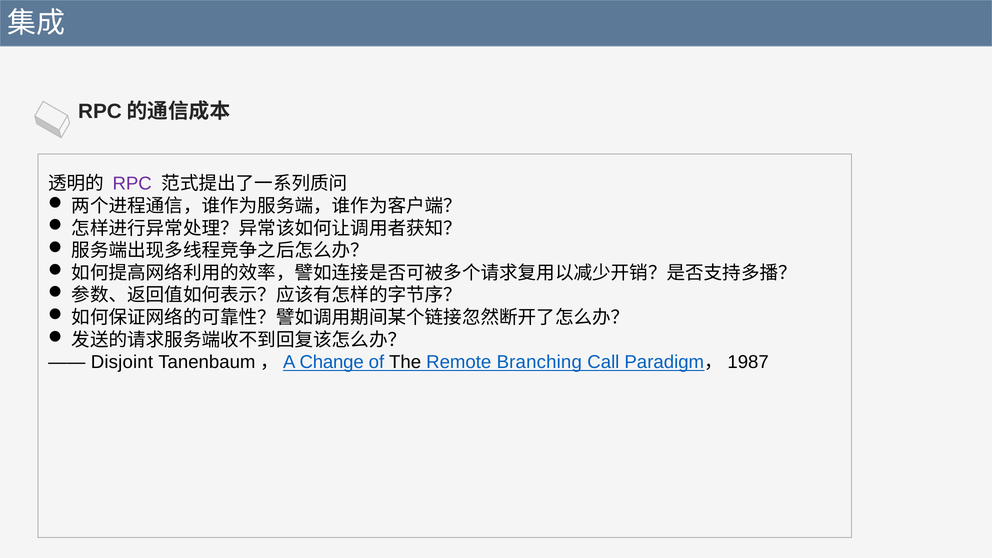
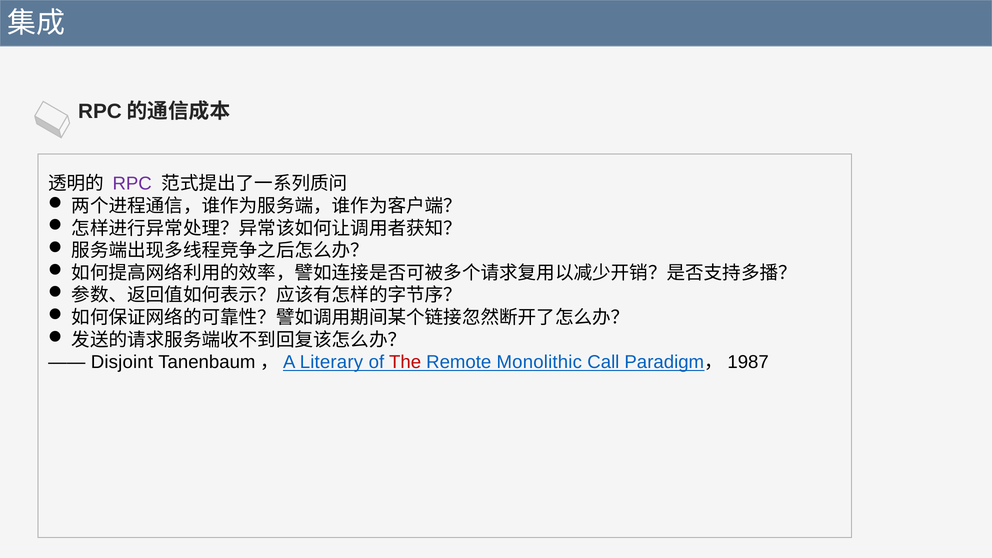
Change: Change -> Literary (331, 362)
The colour: black -> red (405, 362)
Branching: Branching -> Monolithic (539, 362)
